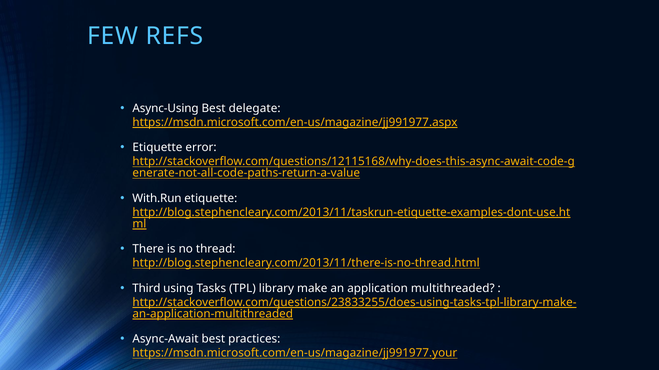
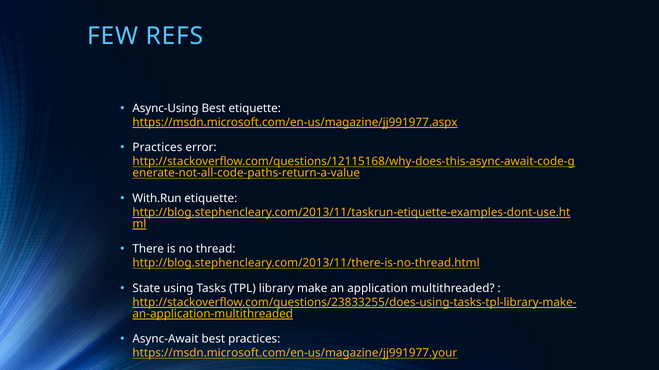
Best delegate: delegate -> etiquette (255, 108)
Etiquette: Etiquette -> Practices (157, 148)
Third: Third -> State (146, 289)
